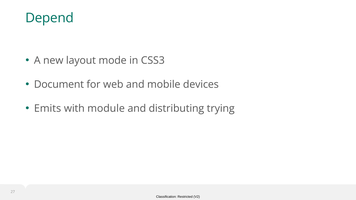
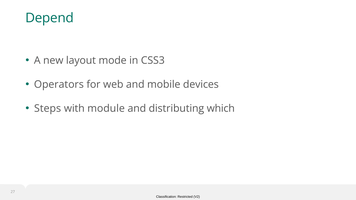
Document: Document -> Operators (59, 85)
Emits: Emits -> Steps (48, 109)
trying: trying -> which (221, 109)
